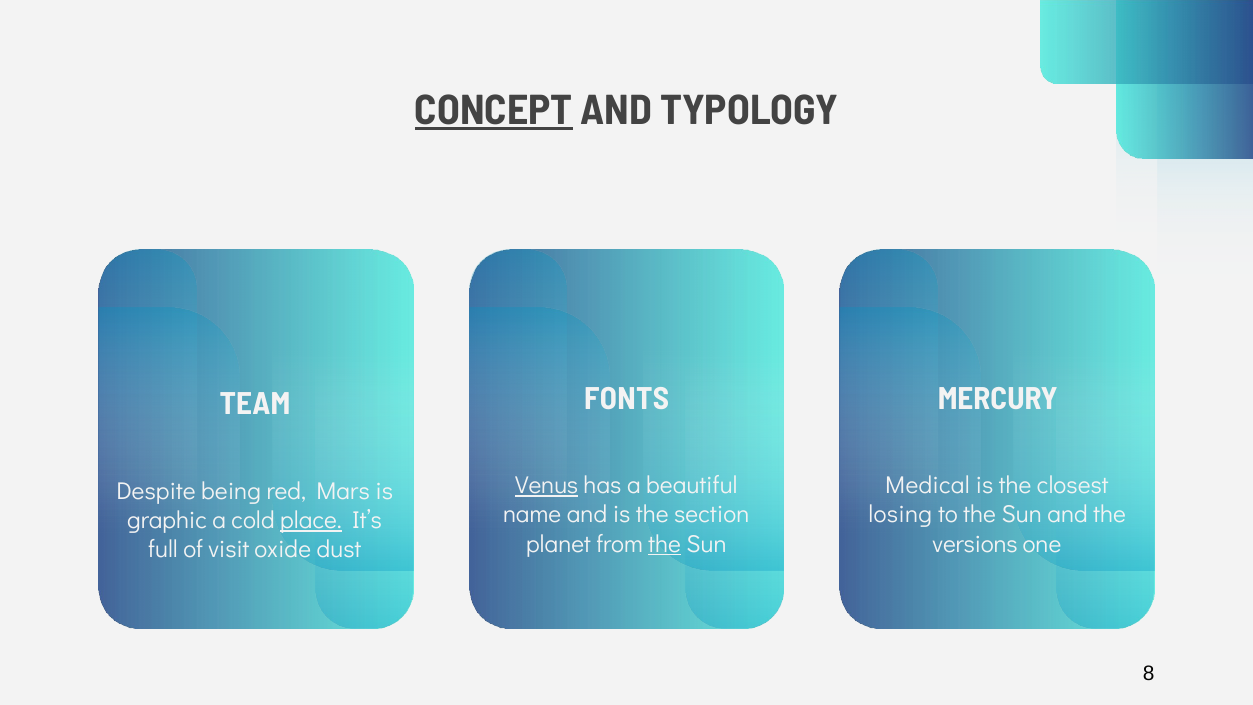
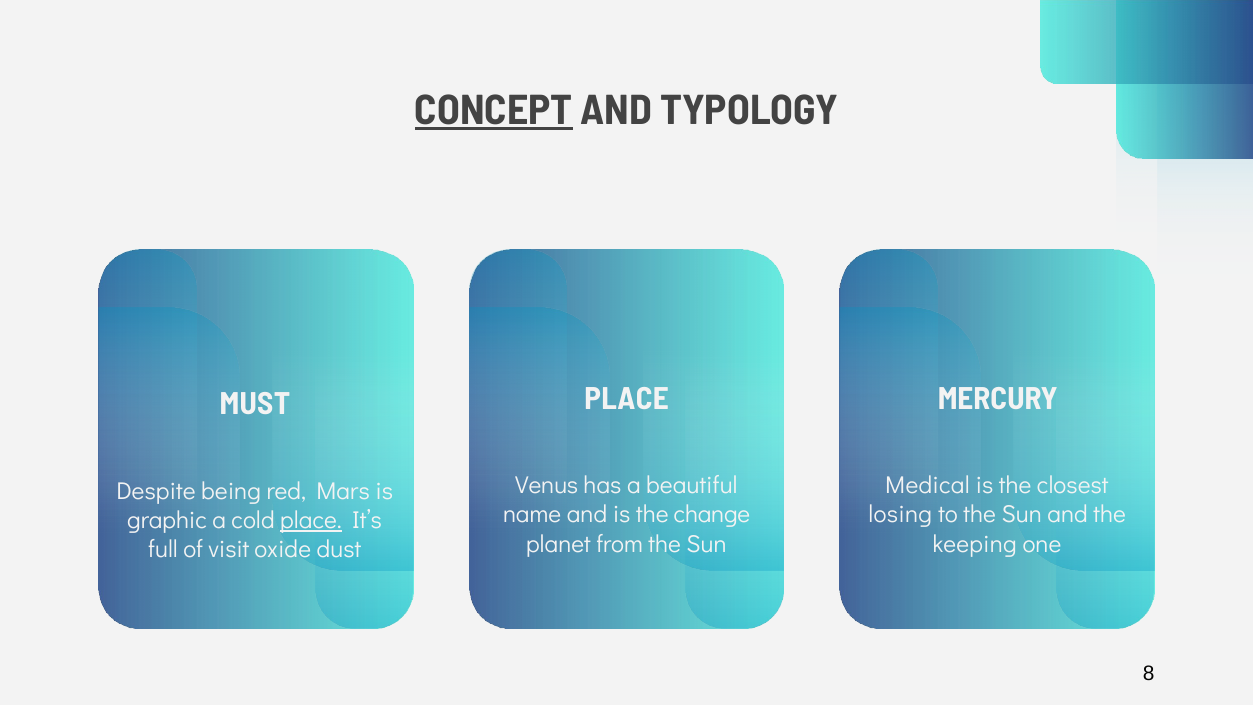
FONTS: FONTS -> PLACE (627, 399)
TEAM: TEAM -> MUST (255, 404)
Venus underline: present -> none (547, 486)
section: section -> change (712, 515)
the underline: present -> none (665, 544)
versions: versions -> keeping (975, 544)
